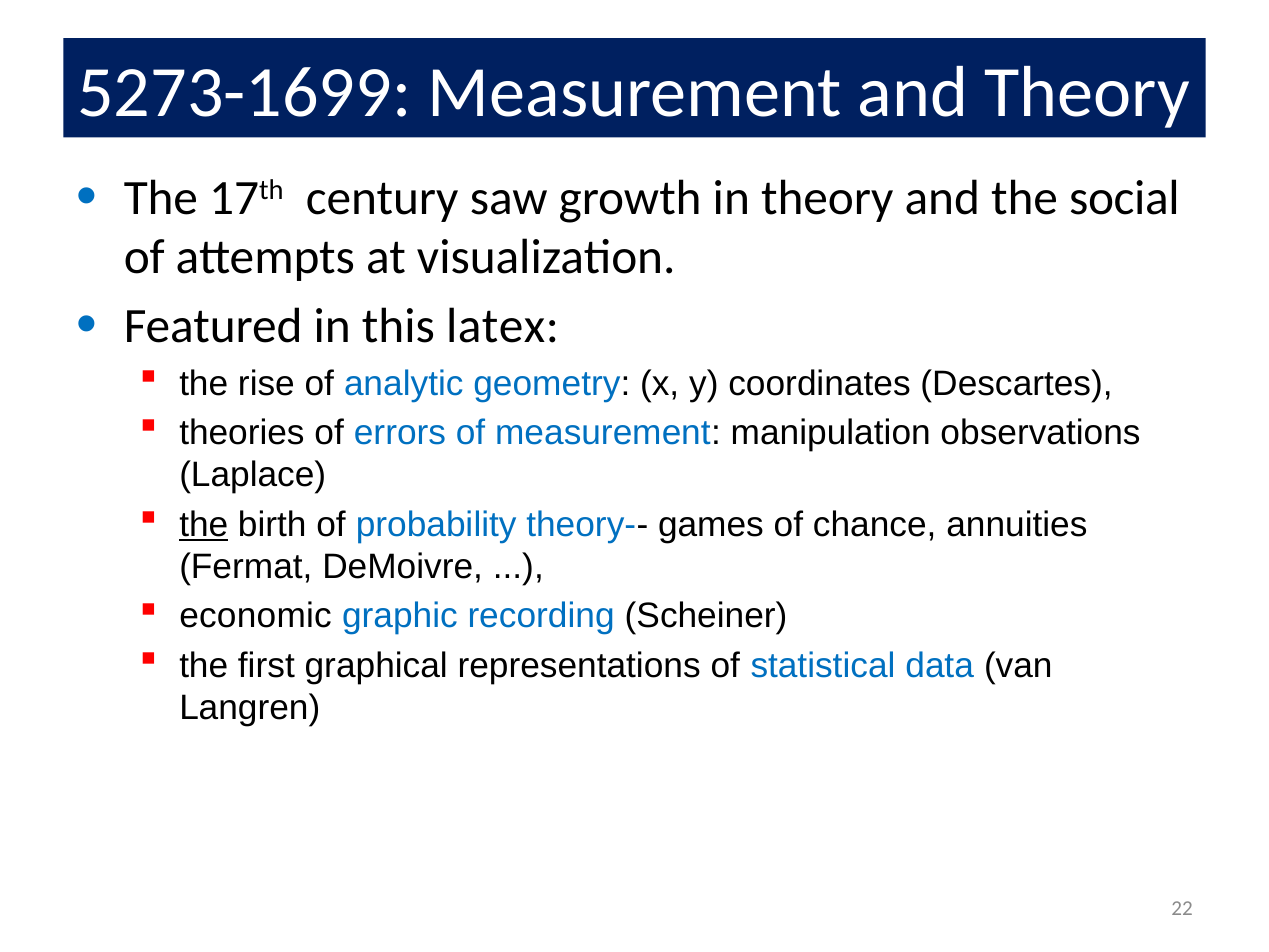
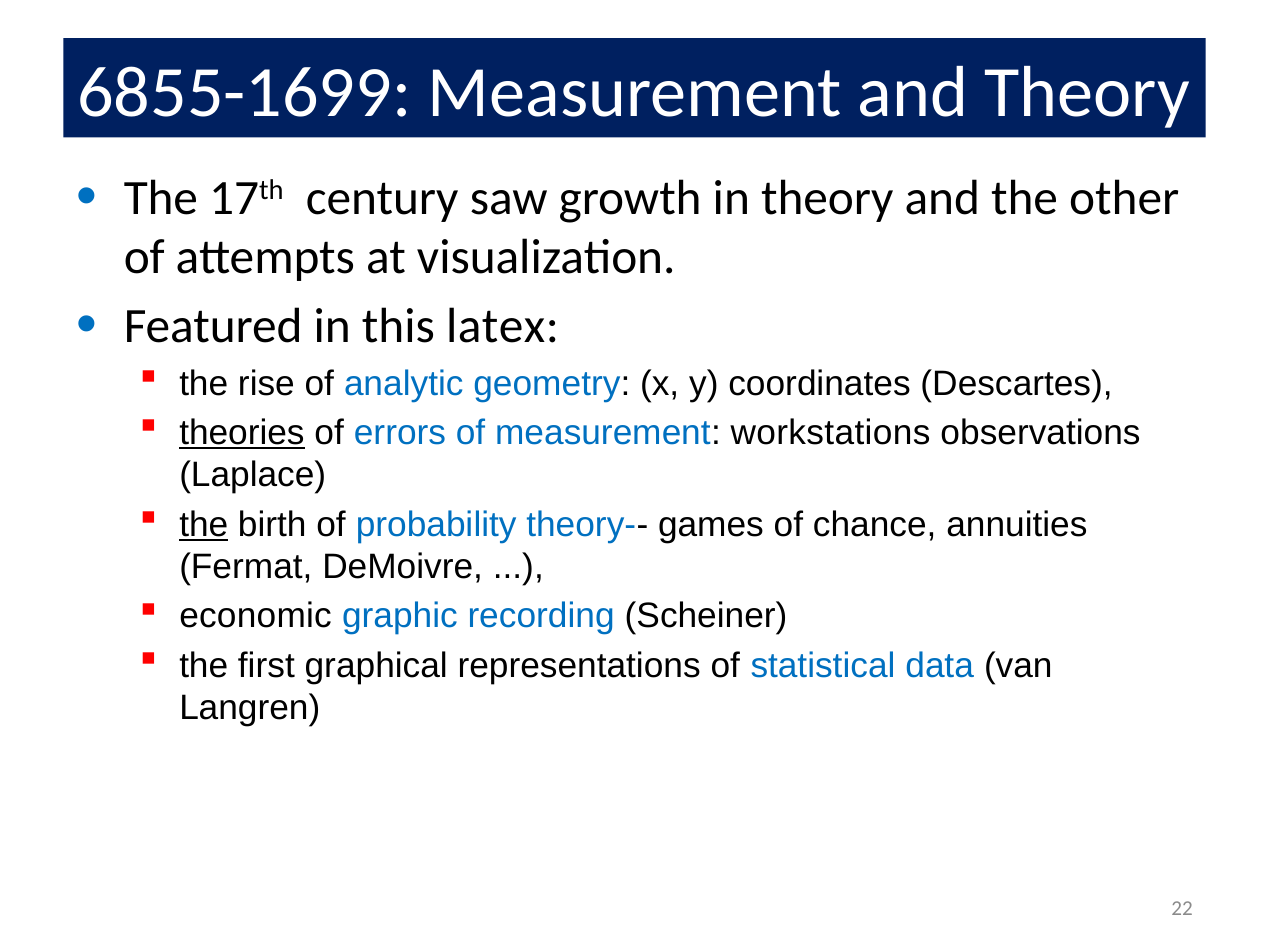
5273-1699: 5273-1699 -> 6855-1699 (244, 93)
social: social -> other (1124, 198)
theories underline: none -> present (242, 433)
manipulation: manipulation -> workstations (831, 433)
